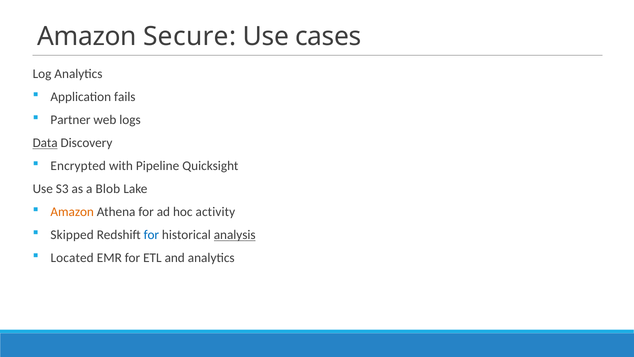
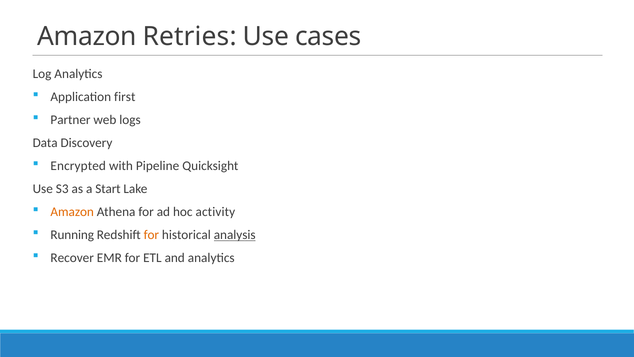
Secure: Secure -> Retries (190, 36)
fails: fails -> first (125, 97)
Data underline: present -> none (45, 143)
Blob: Blob -> Start (108, 189)
Skipped: Skipped -> Running (72, 235)
for colour: blue -> orange (151, 235)
Located: Located -> Recover (72, 258)
